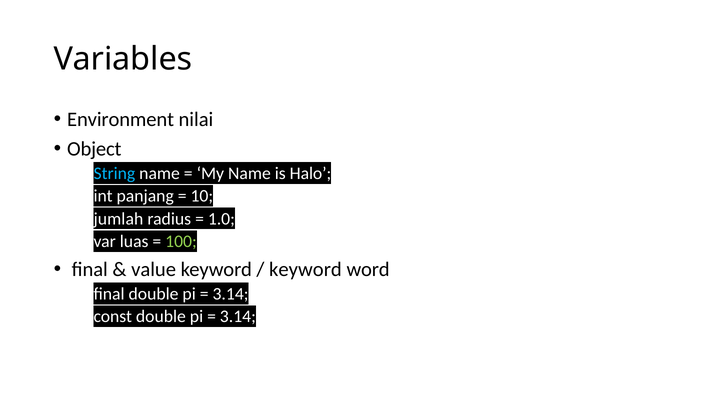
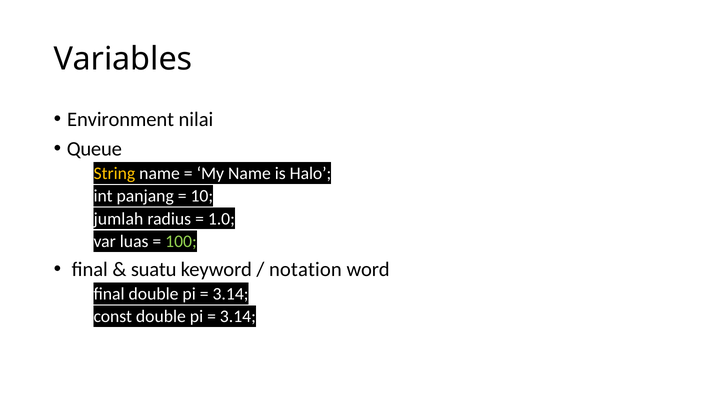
Object: Object -> Queue (94, 149)
String colour: light blue -> yellow (114, 173)
value: value -> suatu (154, 269)
keyword: keyword -> notation (305, 269)
